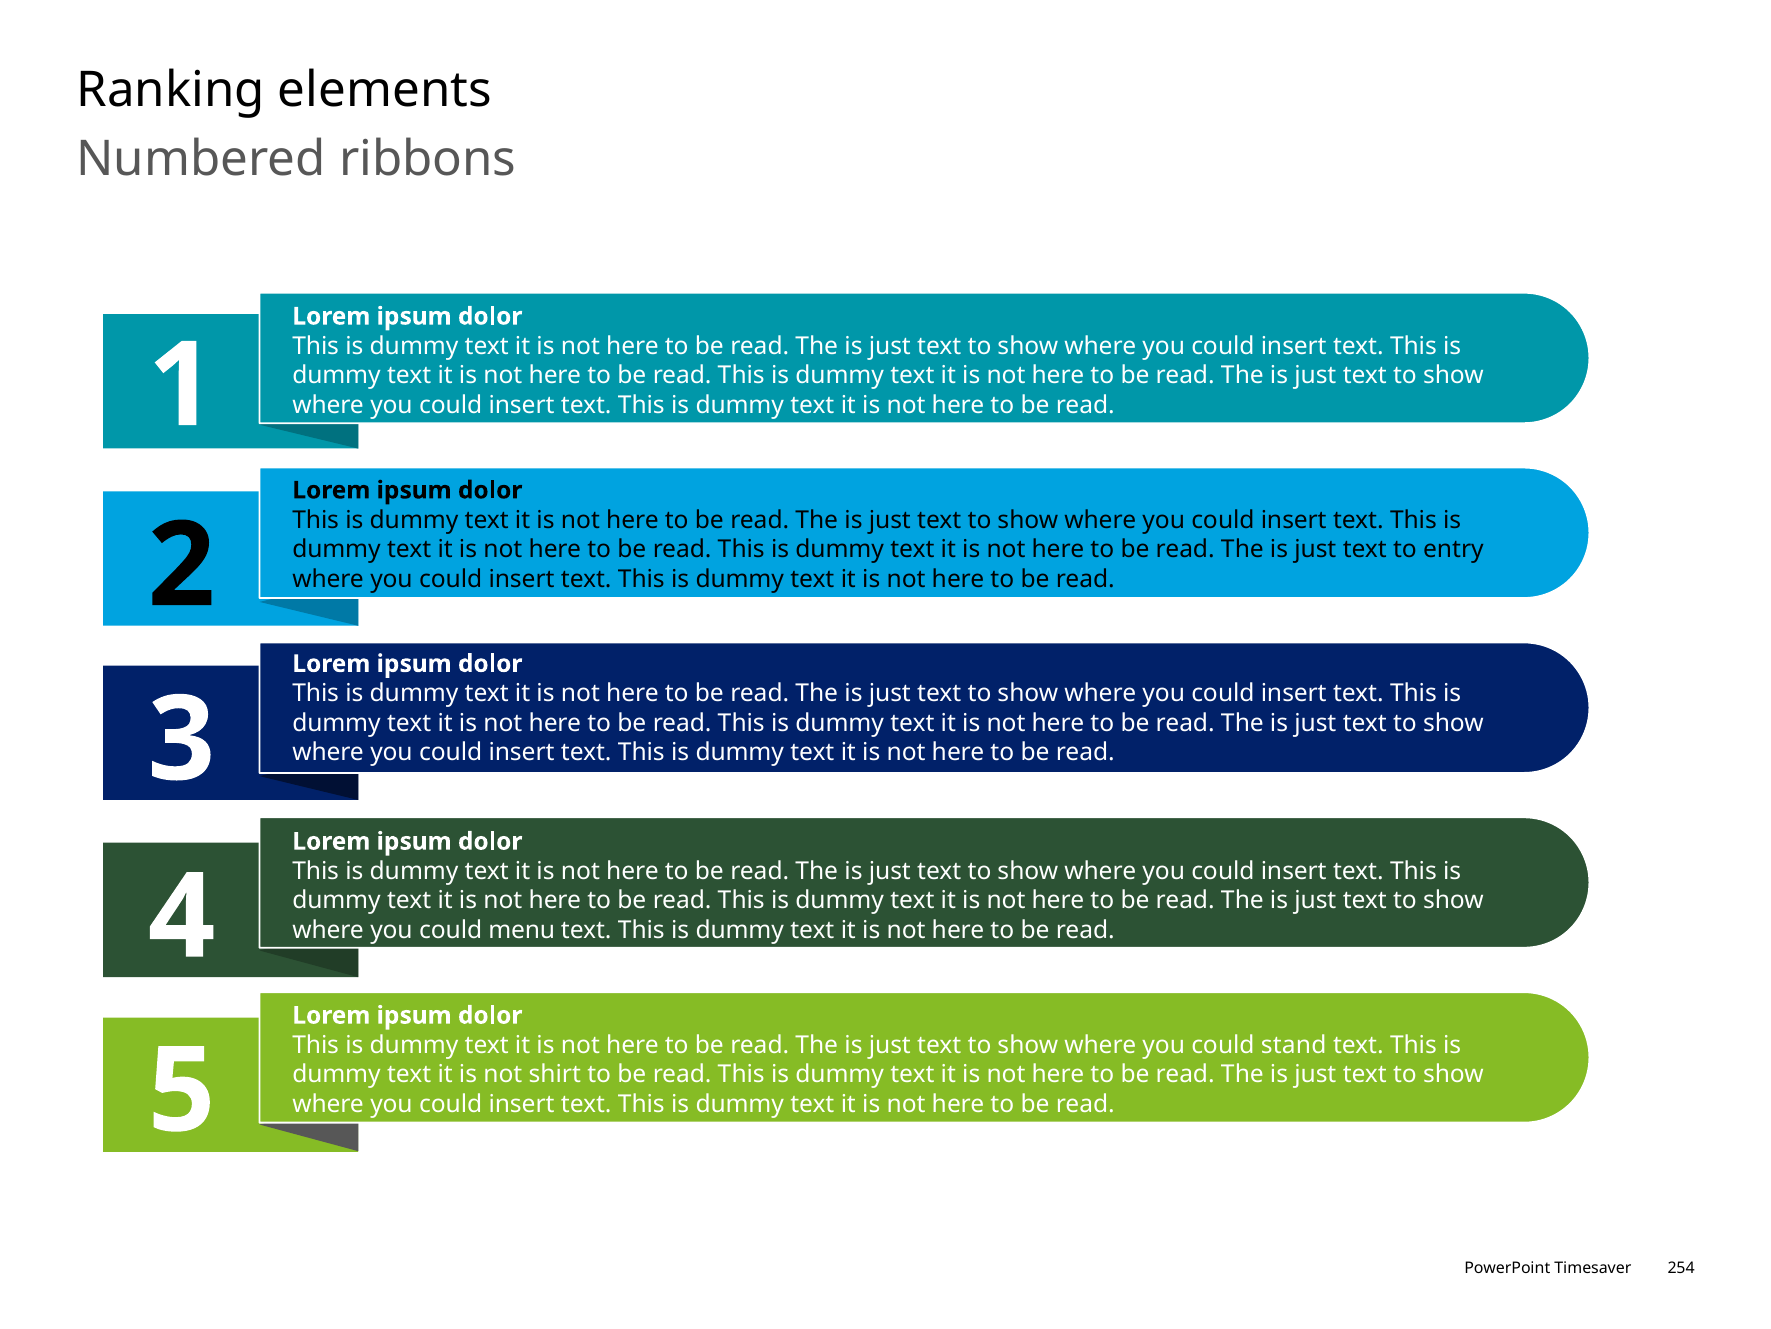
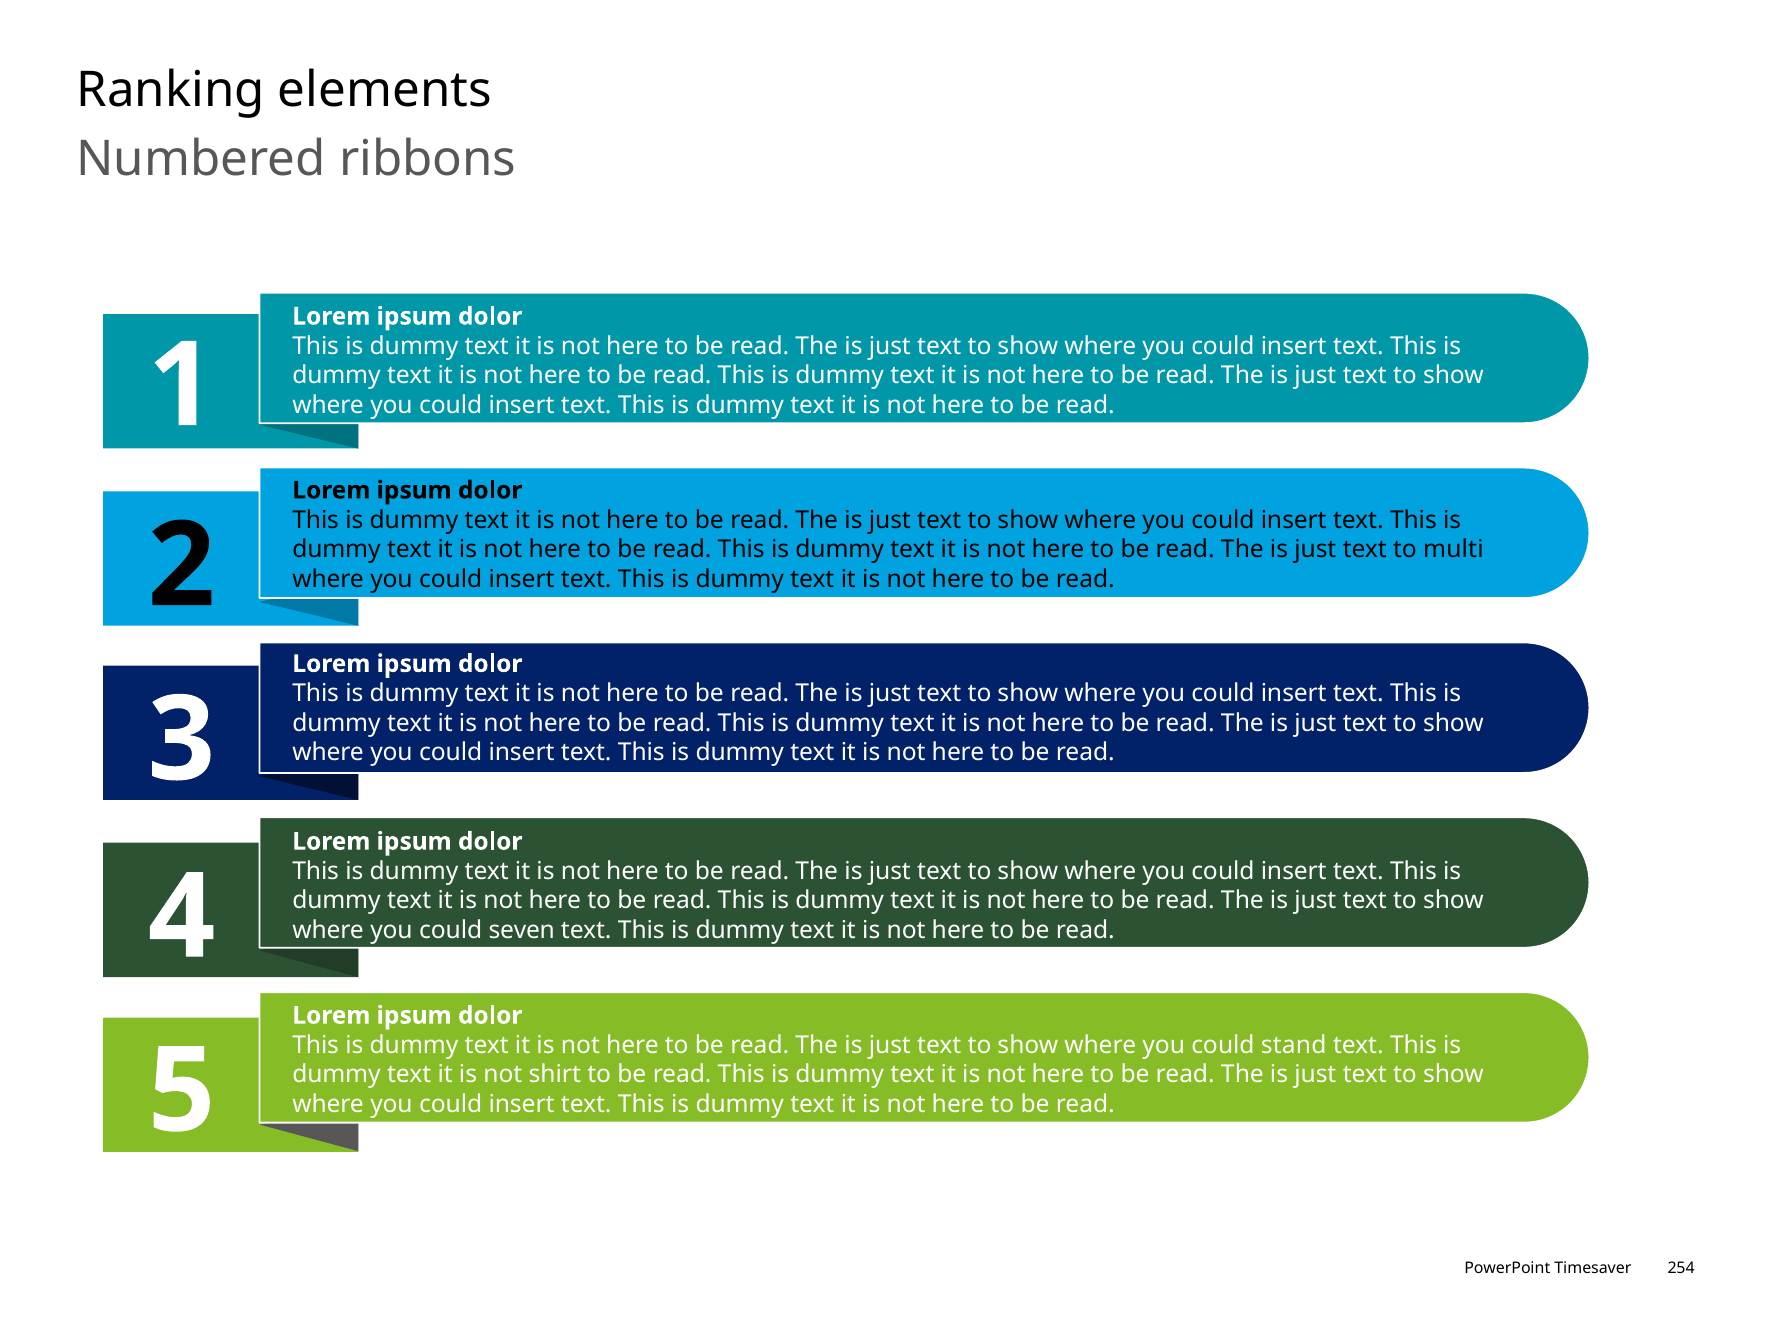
entry: entry -> multi (1453, 549)
menu: menu -> seven (522, 930)
